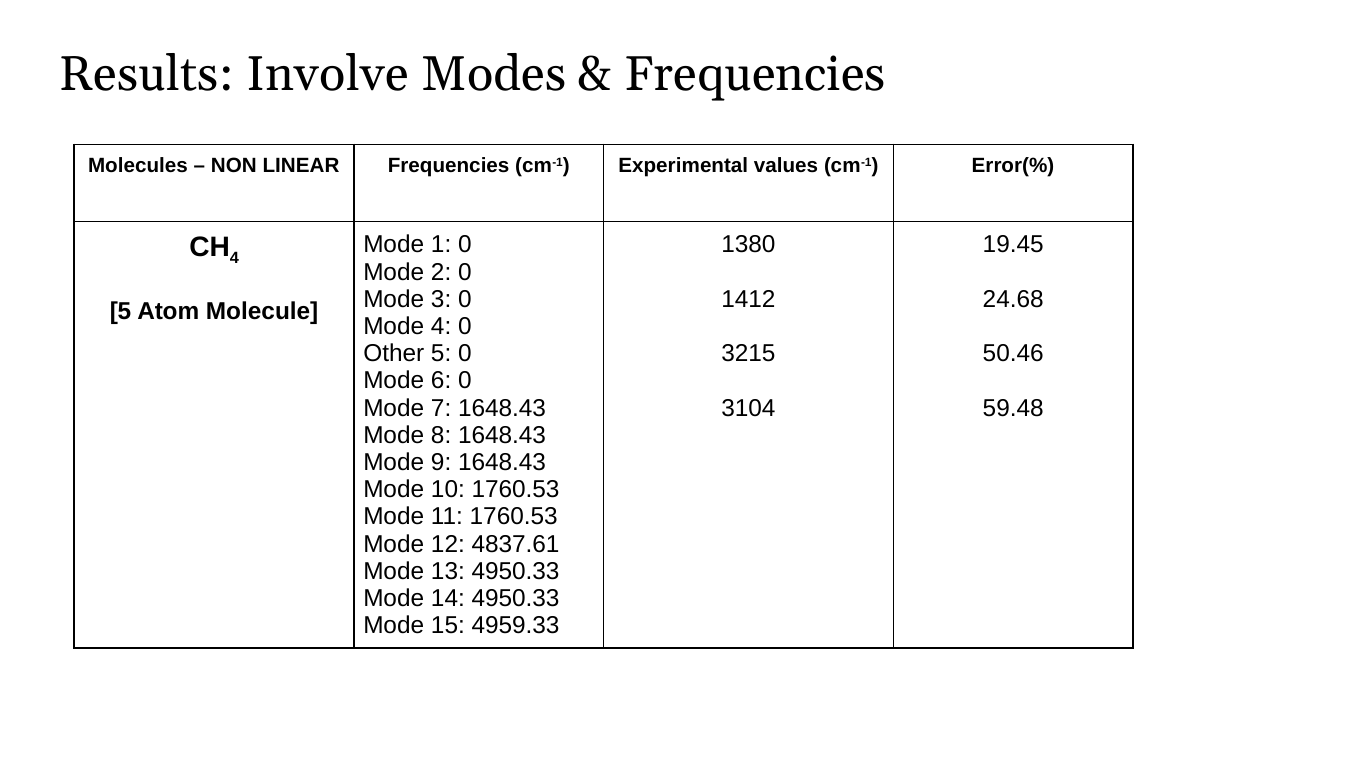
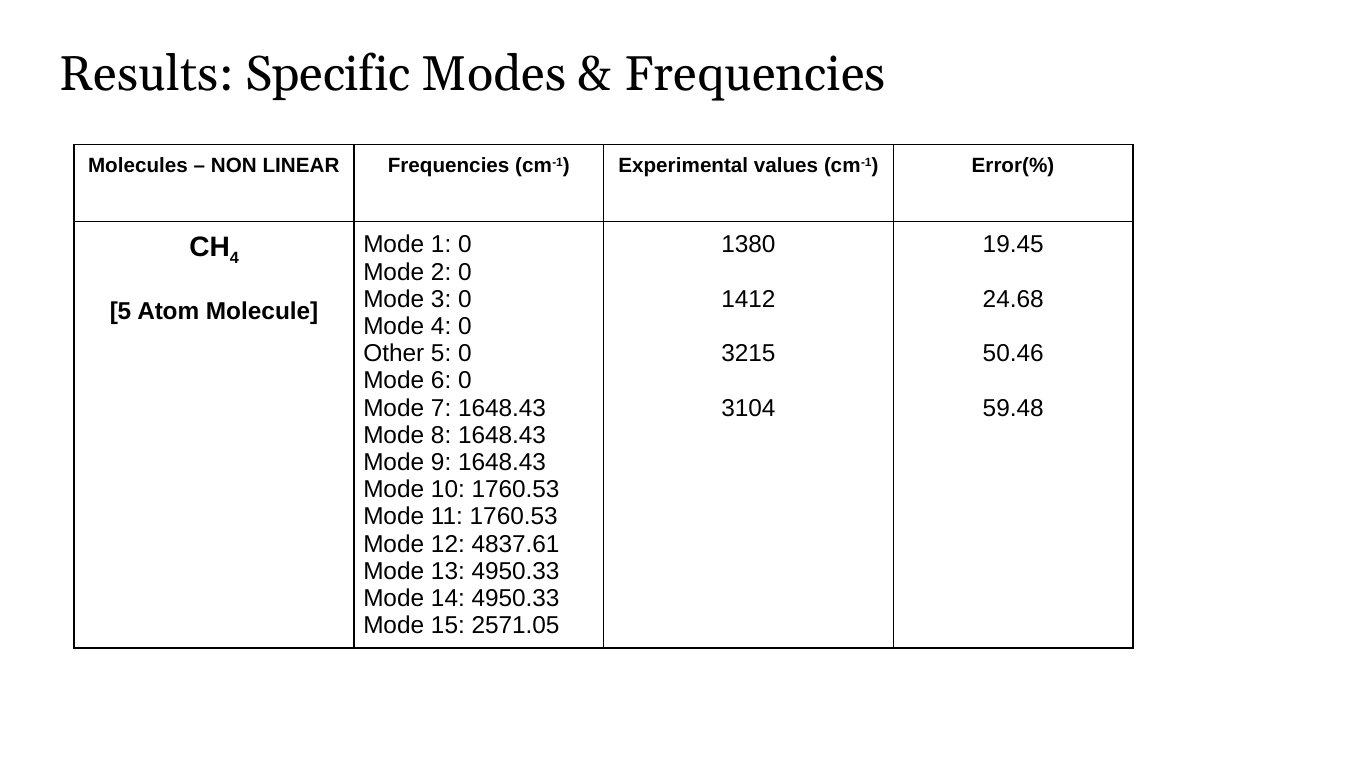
Involve: Involve -> Specific (328, 74)
4959.33: 4959.33 -> 2571.05 (516, 626)
